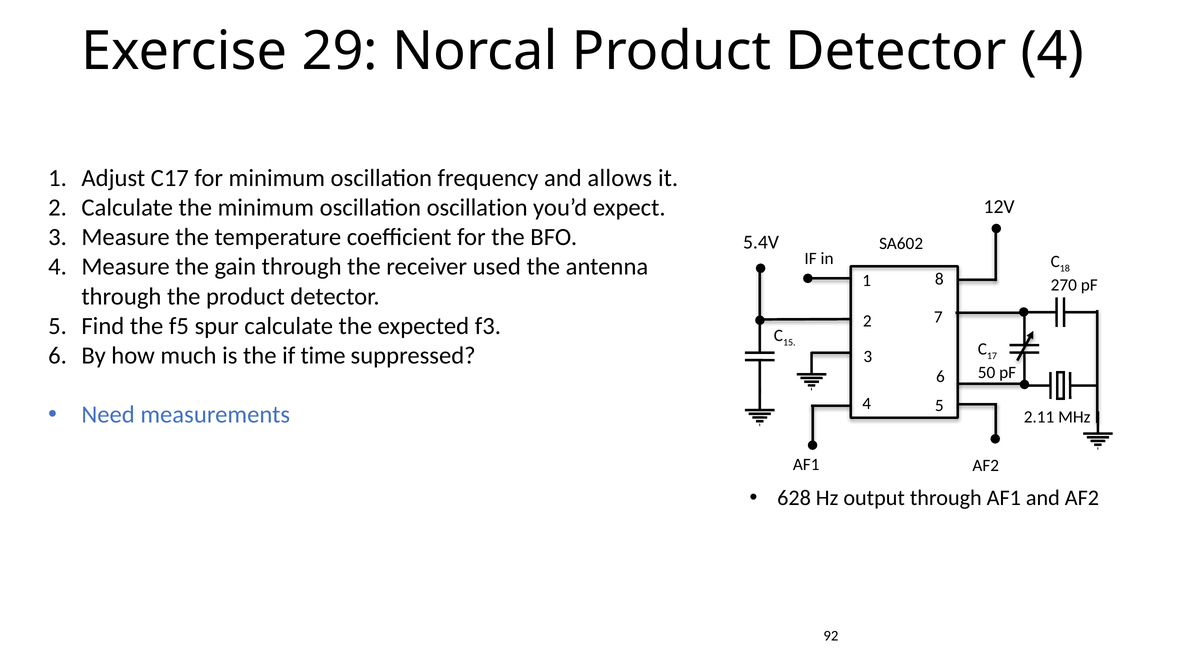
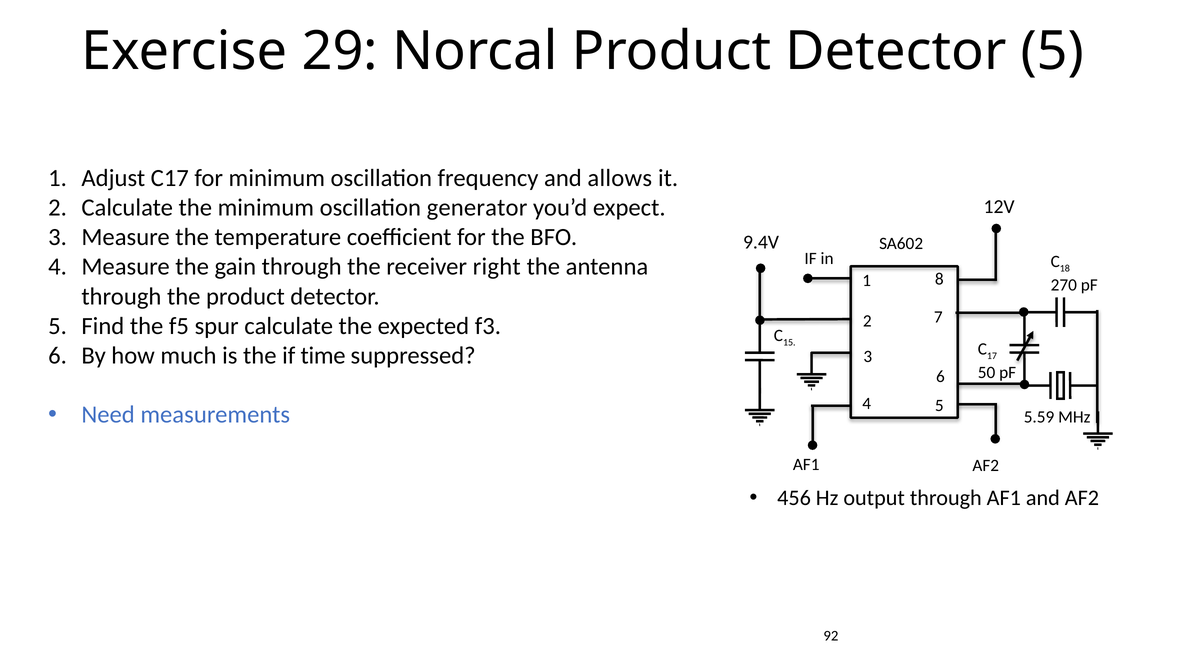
Norcal Product Detector 4: 4 -> 5 (1052, 51)
oscillation oscillation: oscillation -> generator (477, 207)
5.4V: 5.4V -> 9.4V (761, 242)
used: used -> right (497, 267)
2.11: 2.11 -> 5.59 (1039, 417)
628: 628 -> 456 (794, 498)
